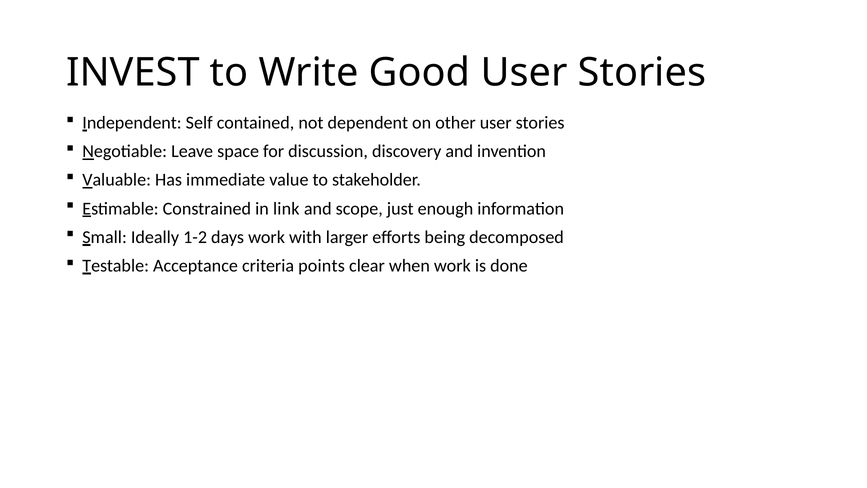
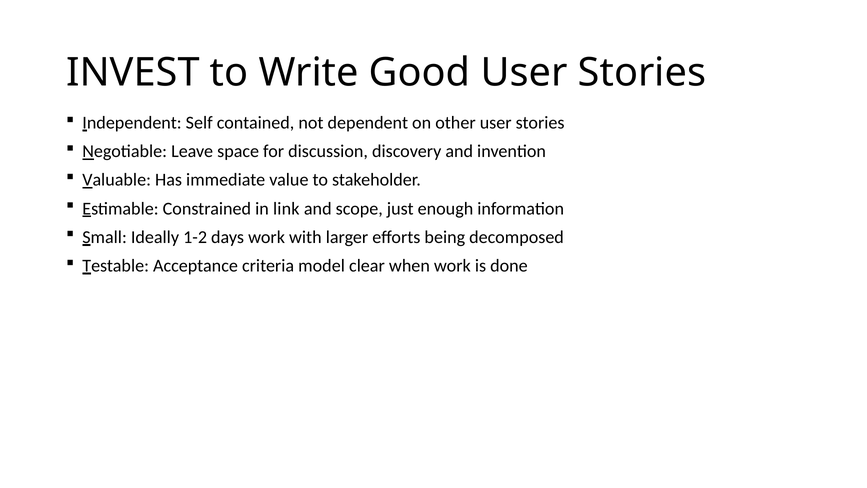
points: points -> model (322, 266)
